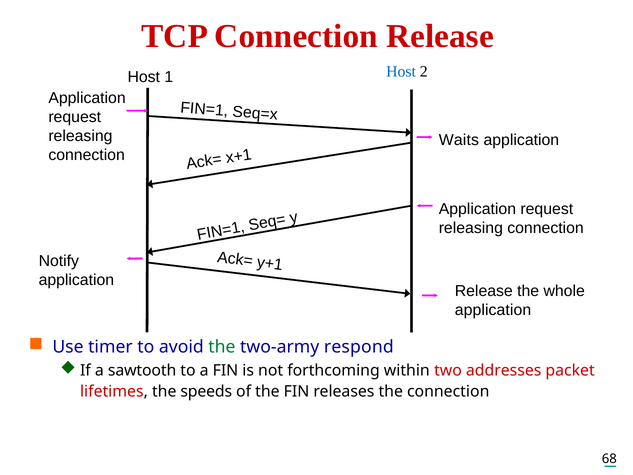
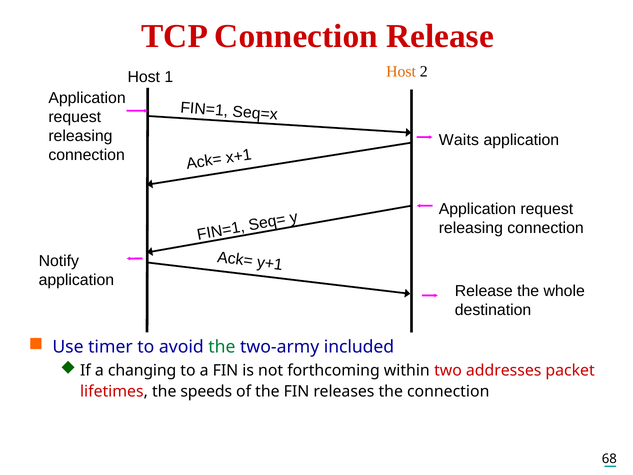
Host colour: blue -> orange (401, 72)
application: application -> destination (493, 310)
respond: respond -> included (359, 347)
sawtooth: sawtooth -> changing (142, 370)
